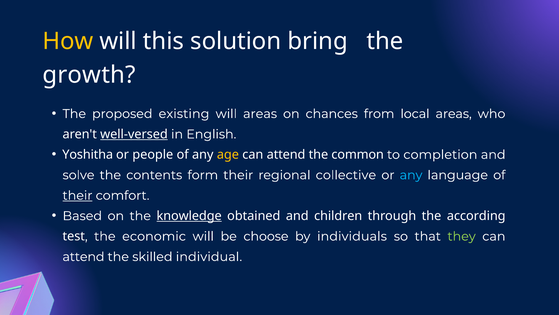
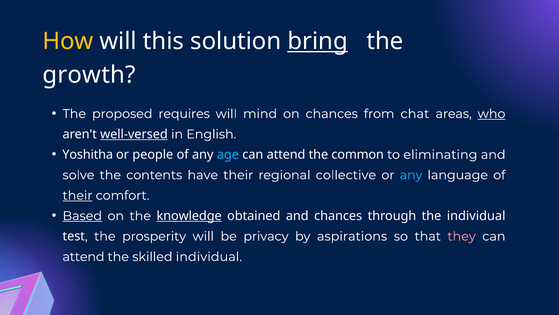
bring underline: none -> present (318, 41)
existing: existing -> requires (184, 114)
will areas: areas -> mind (260, 114)
local: local -> chat (415, 114)
who underline: none -> present (492, 114)
age colour: yellow -> light blue (228, 154)
completion: completion -> eliminating (440, 154)
form: form -> have (203, 175)
Based underline: none -> present (82, 216)
and children: children -> chances (338, 216)
the according: according -> individual (476, 216)
economic: economic -> prosperity (154, 236)
choose: choose -> privacy (266, 236)
individuals: individuals -> aspirations (352, 236)
they colour: light green -> pink (462, 236)
